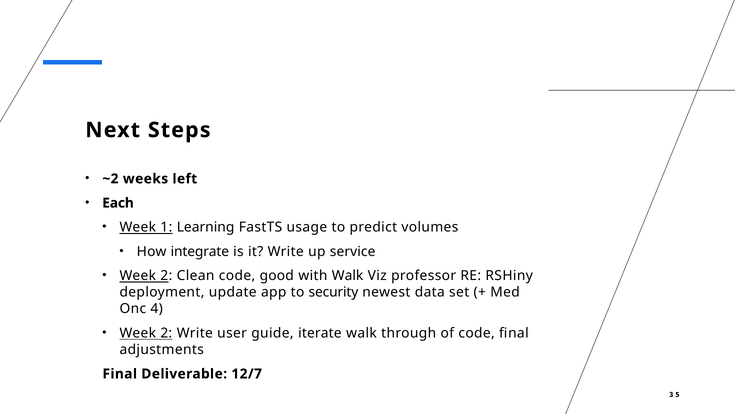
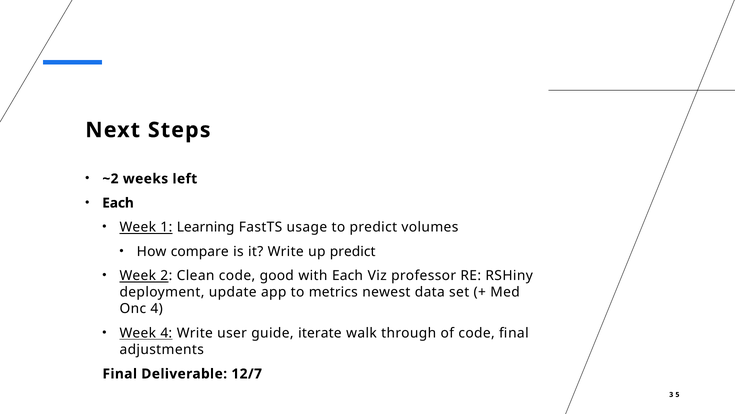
integrate: integrate -> compare (200, 251)
up service: service -> predict (353, 251)
with Walk: Walk -> Each (348, 275)
security: security -> metrics (333, 292)
2: 2 -> 4 (166, 333)
